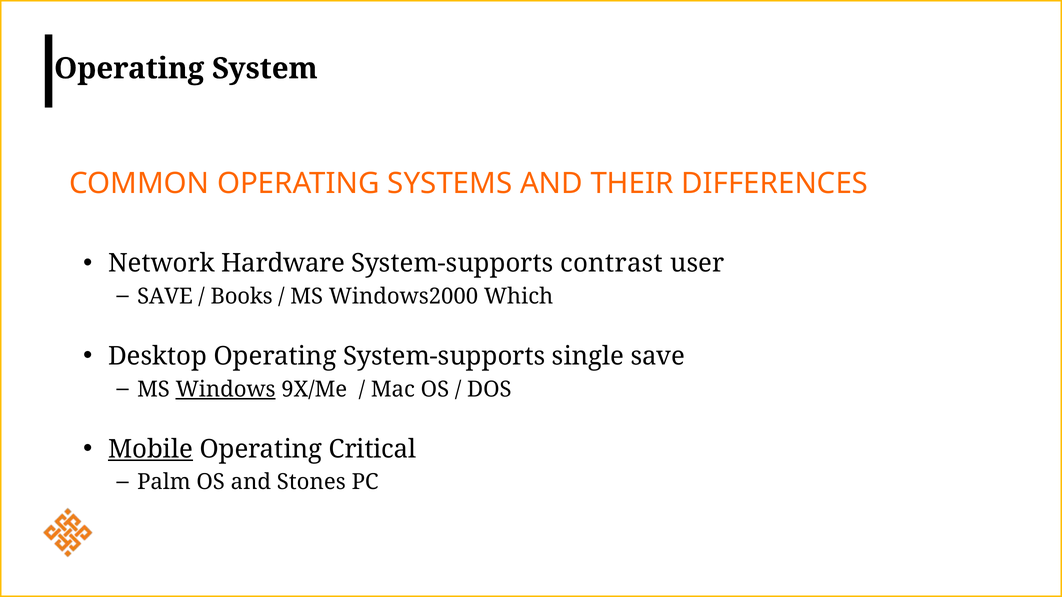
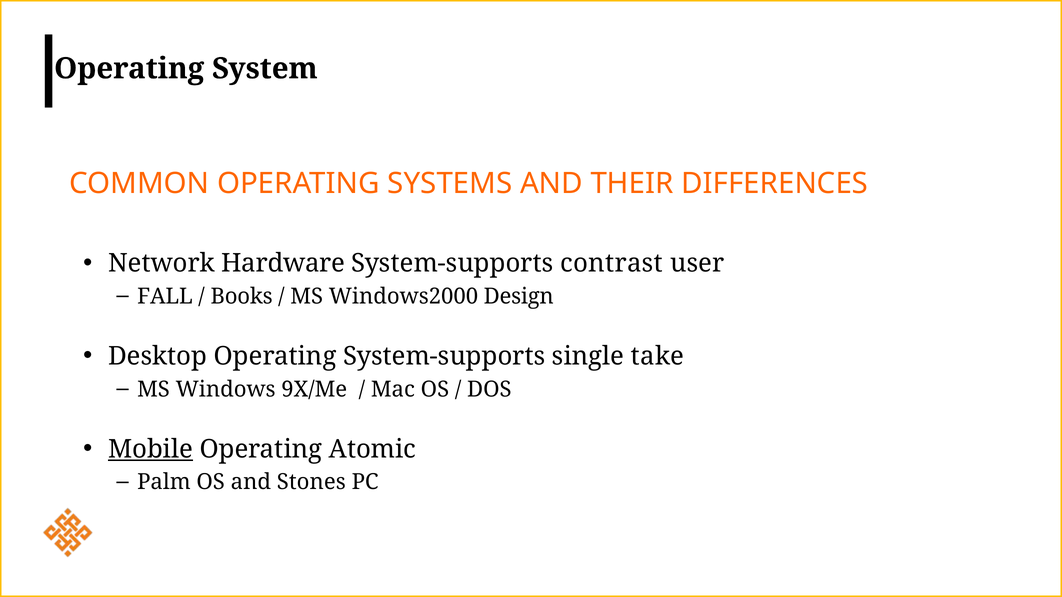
SAVE: SAVE -> FALL (165, 297)
Which: Which -> Design (519, 297)
single save: save -> take (658, 357)
Windows underline: present -> none (226, 389)
Critical: Critical -> Atomic (372, 449)
